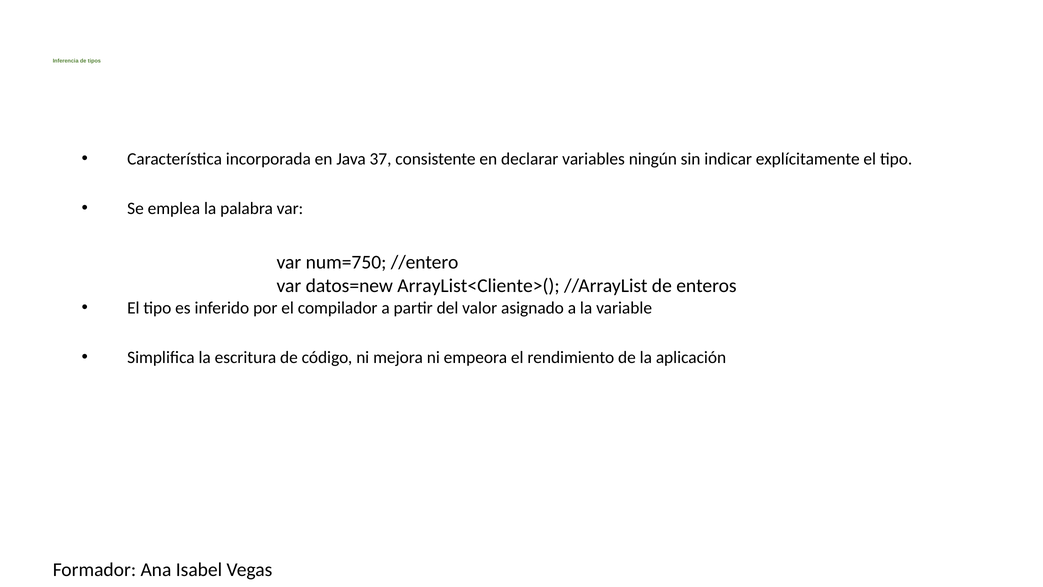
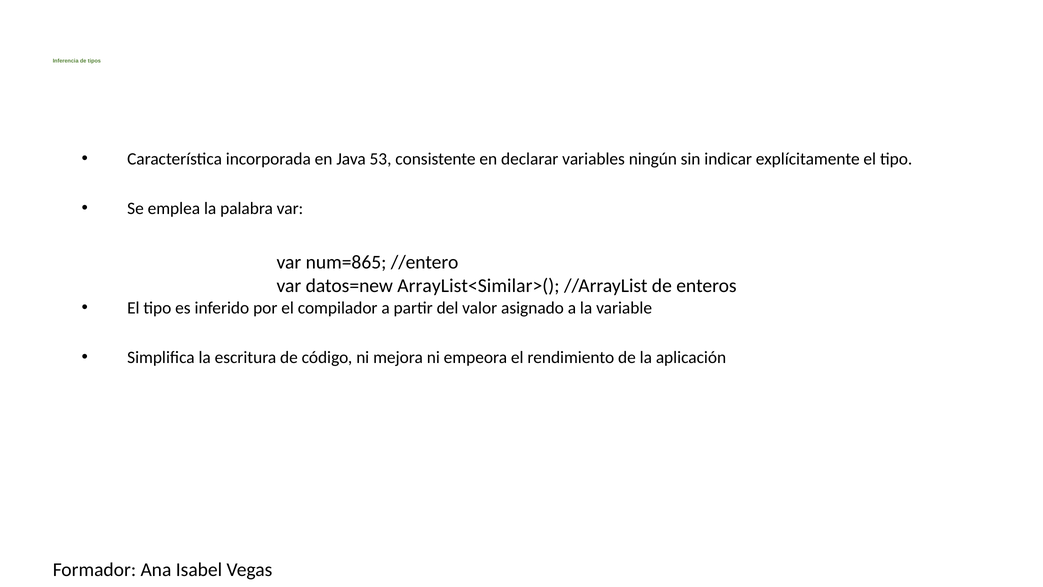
37: 37 -> 53 (381, 159)
num=750: num=750 -> num=865 (346, 262)
ArrayList<Cliente>(: ArrayList<Cliente>( -> ArrayList<Similar>( (478, 286)
